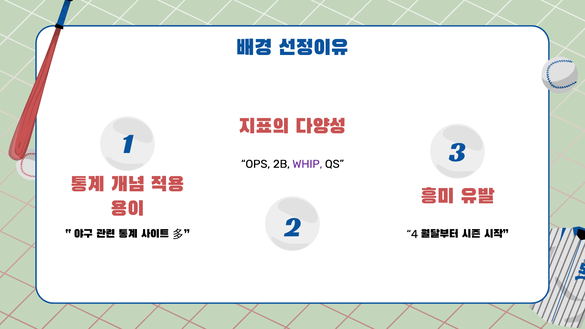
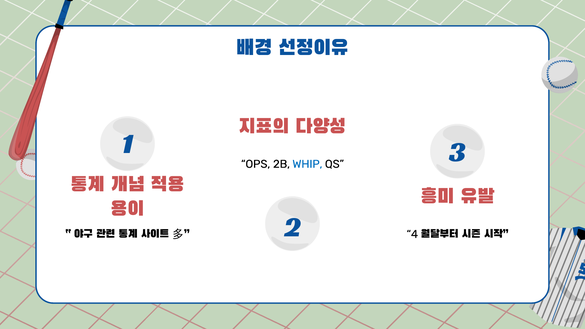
WHIP colour: purple -> blue (307, 164)
